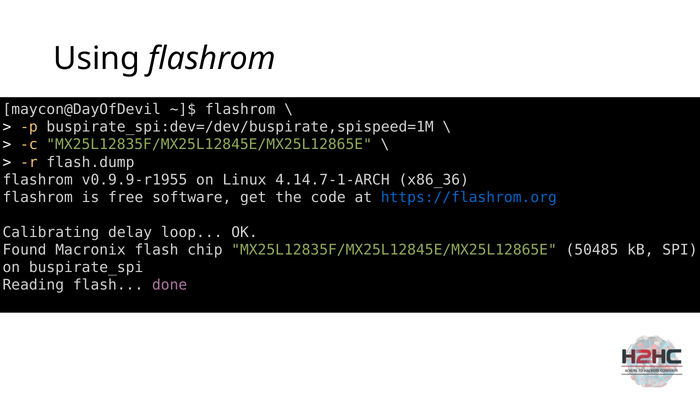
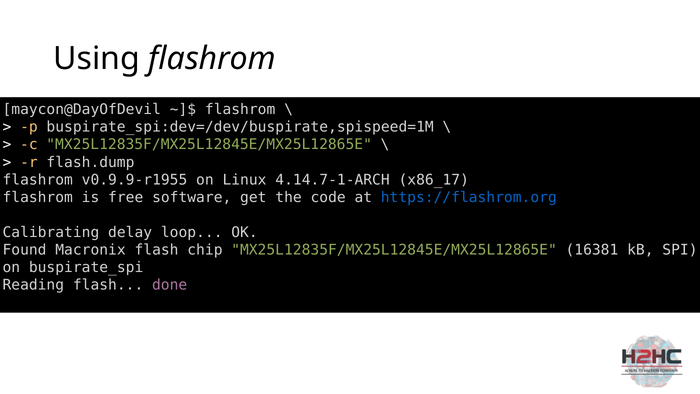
x86_36: x86_36 -> x86_17 (434, 180)
50485: 50485 -> 16381 (592, 250)
